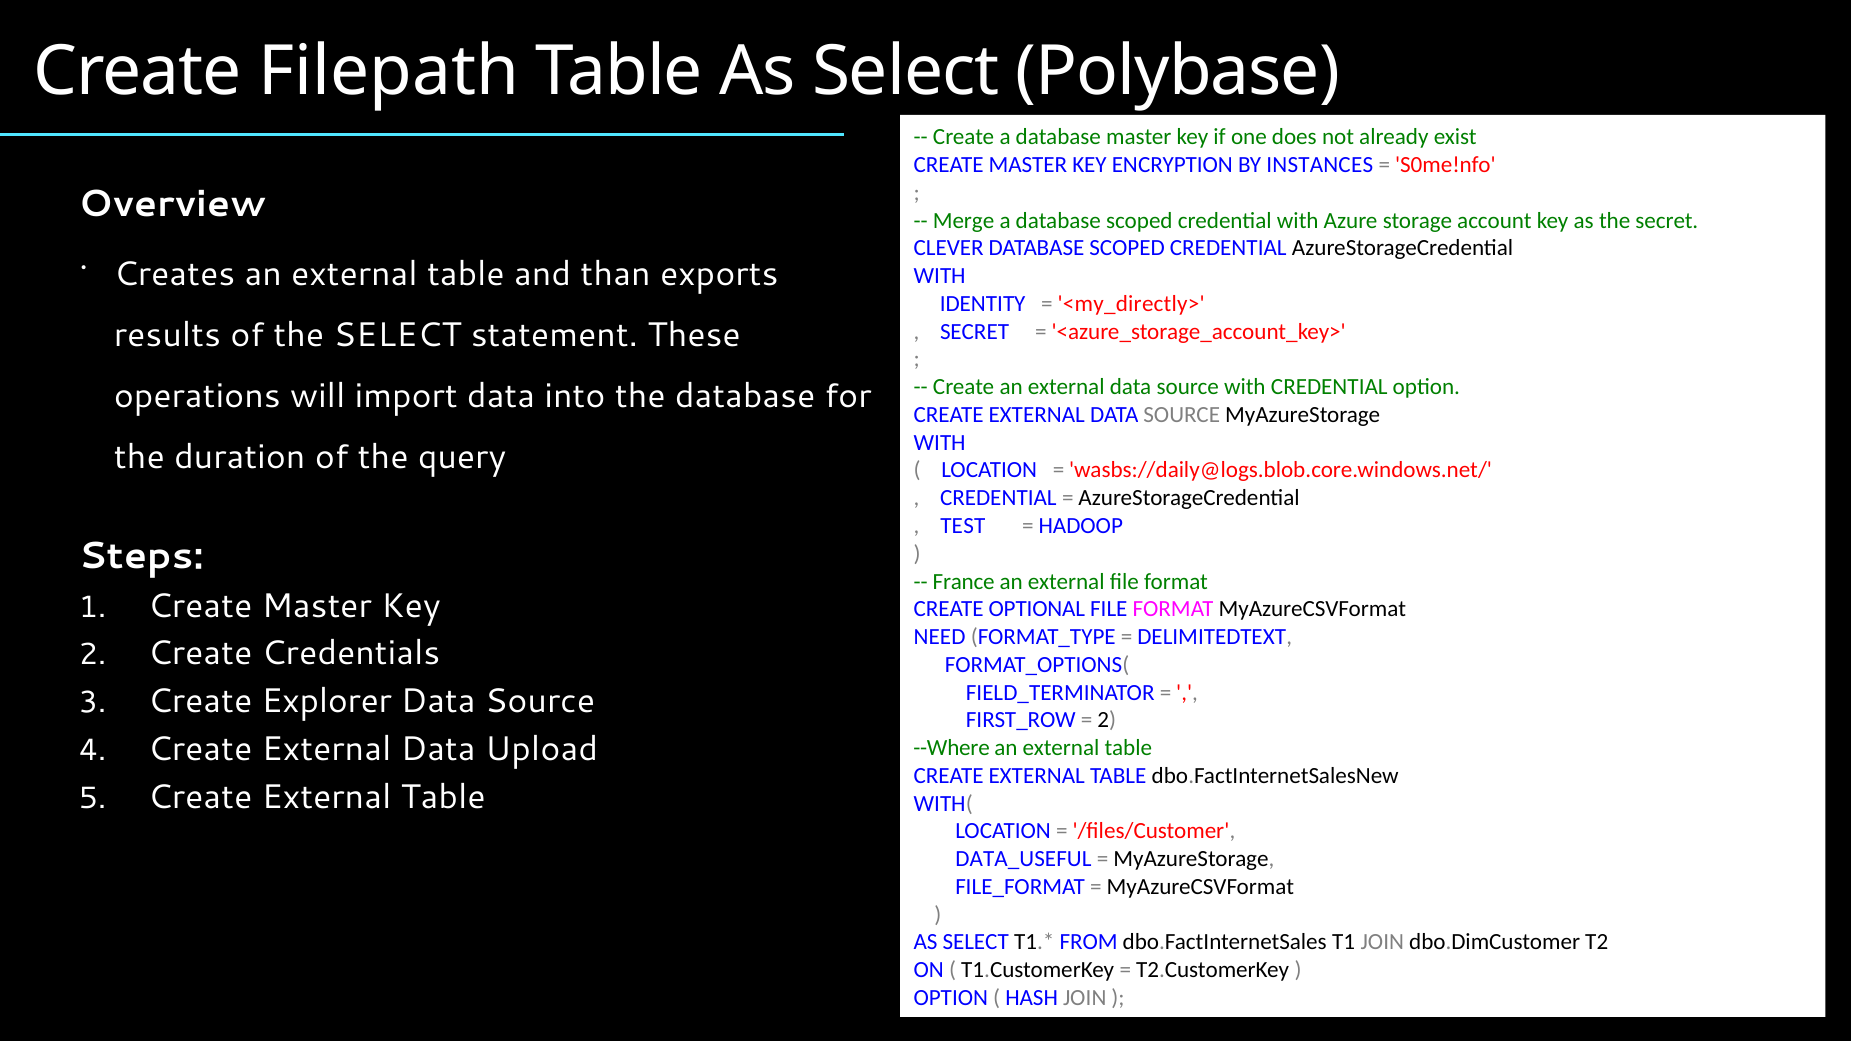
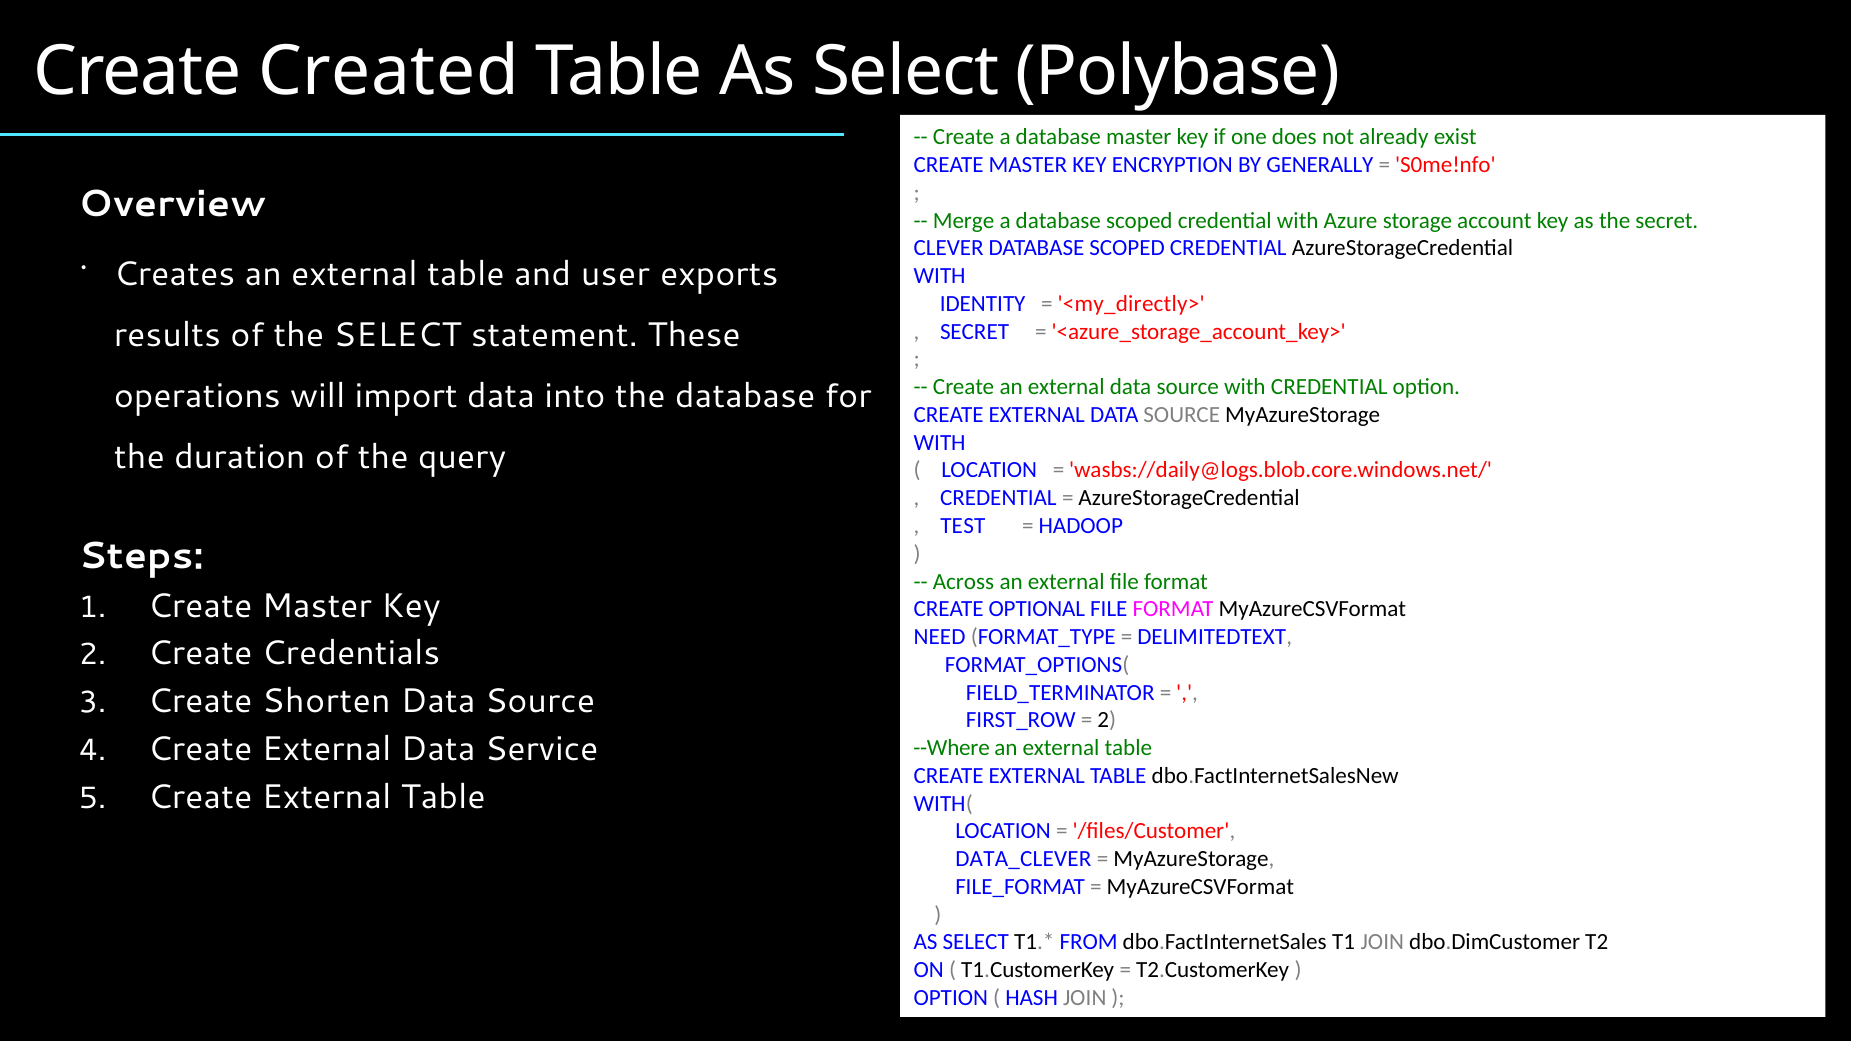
Filepath: Filepath -> Created (388, 71)
INSTANCES: INSTANCES -> GENERALLY (1320, 165)
than: than -> user (615, 274)
France: France -> Across (964, 581)
Explorer: Explorer -> Shorten (326, 702)
Upload: Upload -> Service (542, 749)
DATA_USEFUL: DATA_USEFUL -> DATA_CLEVER (1023, 859)
